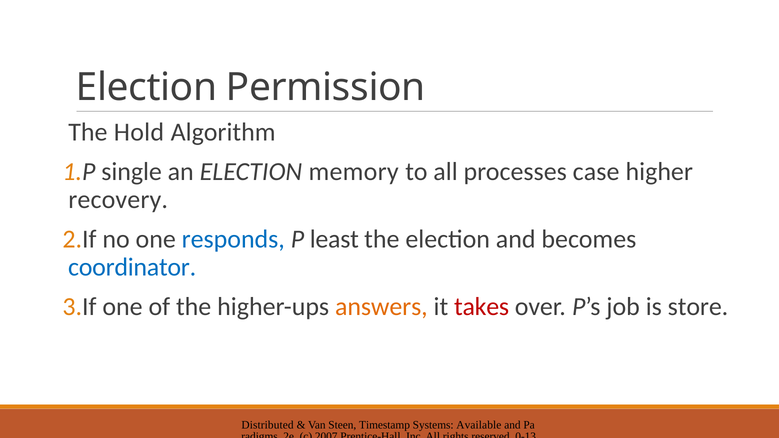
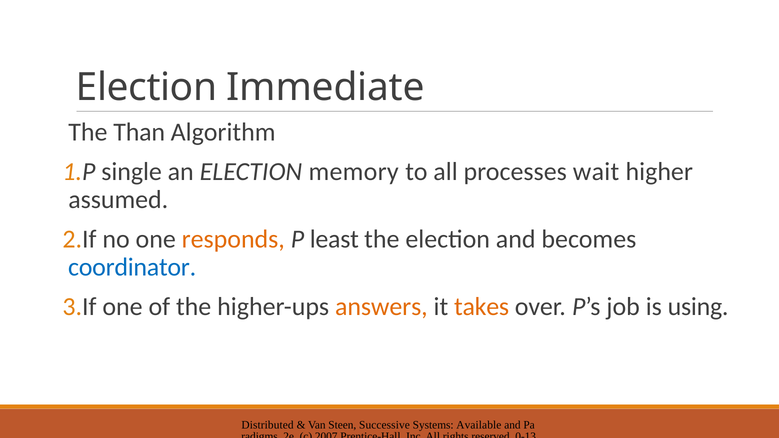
Permission: Permission -> Immediate (326, 87)
Hold: Hold -> Than (139, 132)
case: case -> wait (596, 172)
recovery: recovery -> assumed (118, 200)
responds colour: blue -> orange (233, 239)
takes colour: red -> orange (482, 307)
store: store -> using (698, 307)
Timestamp: Timestamp -> Successive (384, 425)
